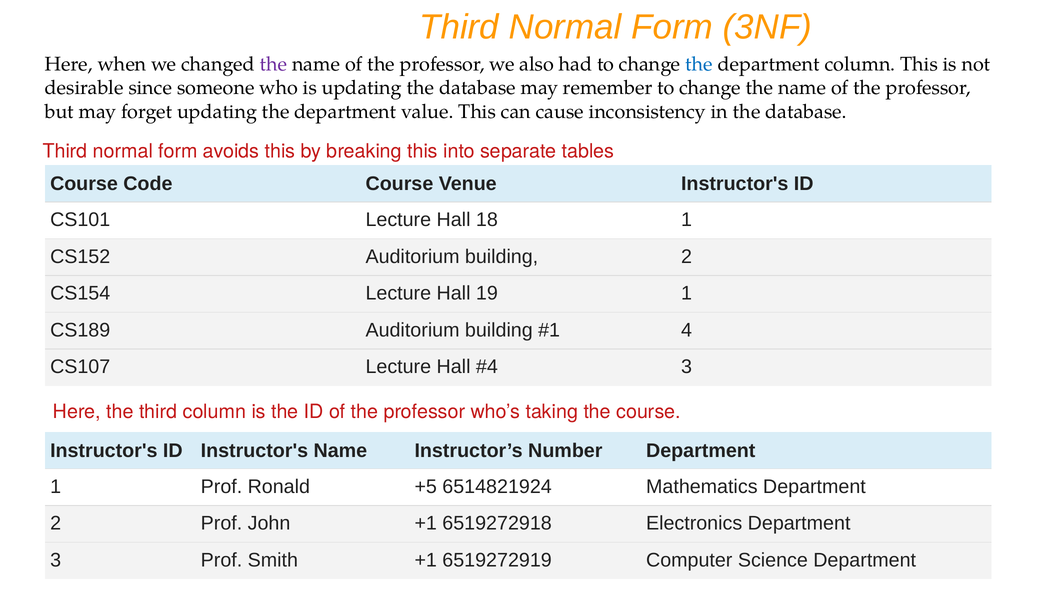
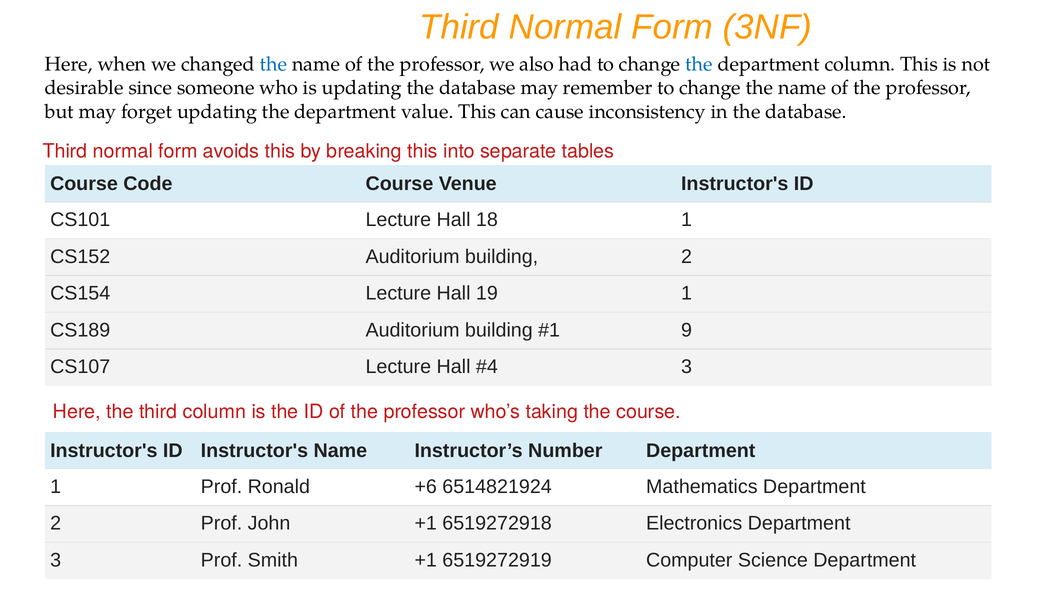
the colour: purple -> blue (273, 64)
4: 4 -> 9 (687, 330)
+5: +5 -> +6 (426, 486)
